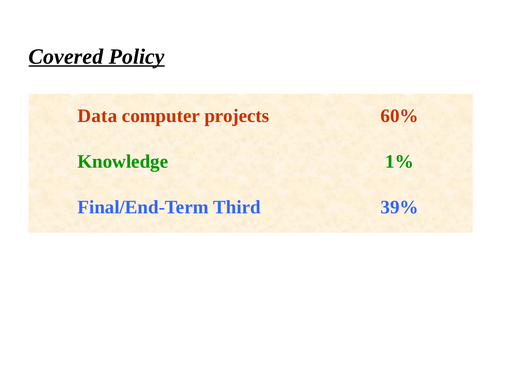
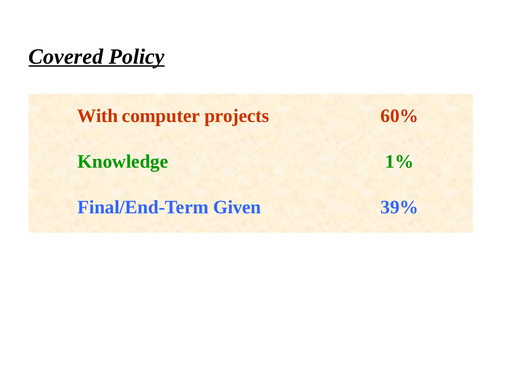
Data: Data -> With (98, 116)
Third: Third -> Given (237, 207)
